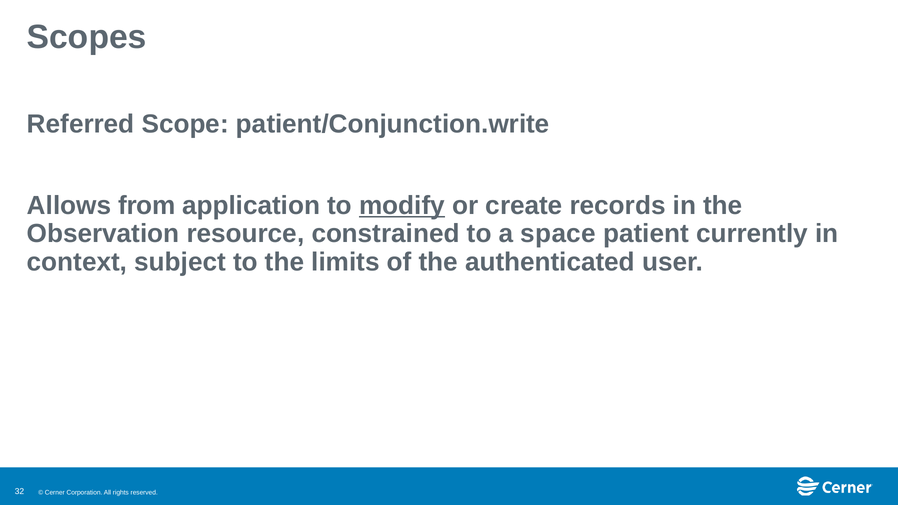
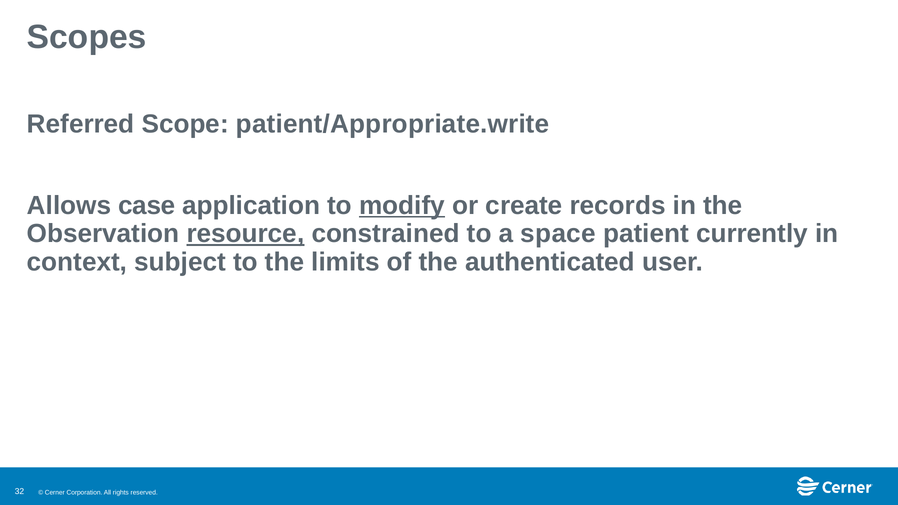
patient/Conjunction.write: patient/Conjunction.write -> patient/Appropriate.write (393, 124)
from: from -> case (147, 206)
resource underline: none -> present (245, 234)
